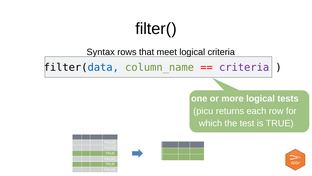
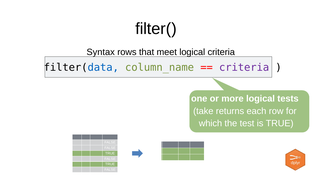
picu: picu -> take (203, 111)
